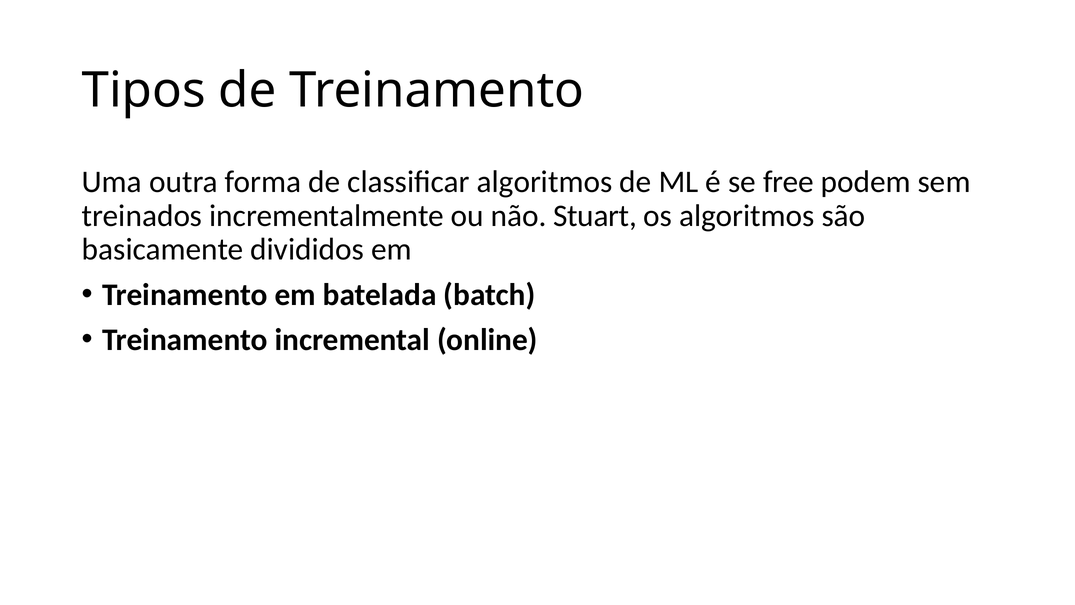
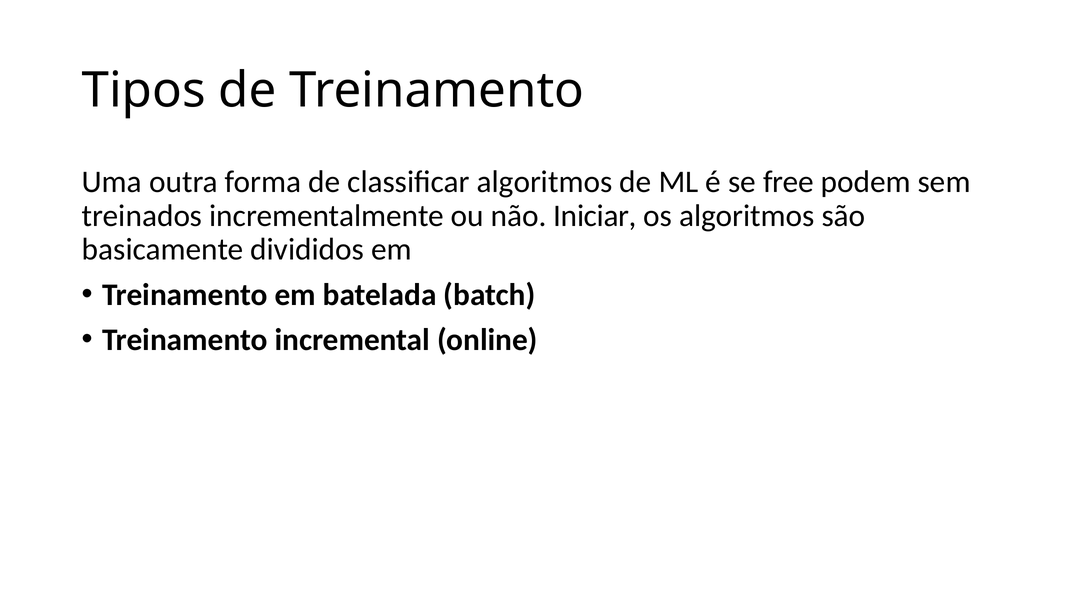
Stuart: Stuart -> Iniciar (595, 216)
